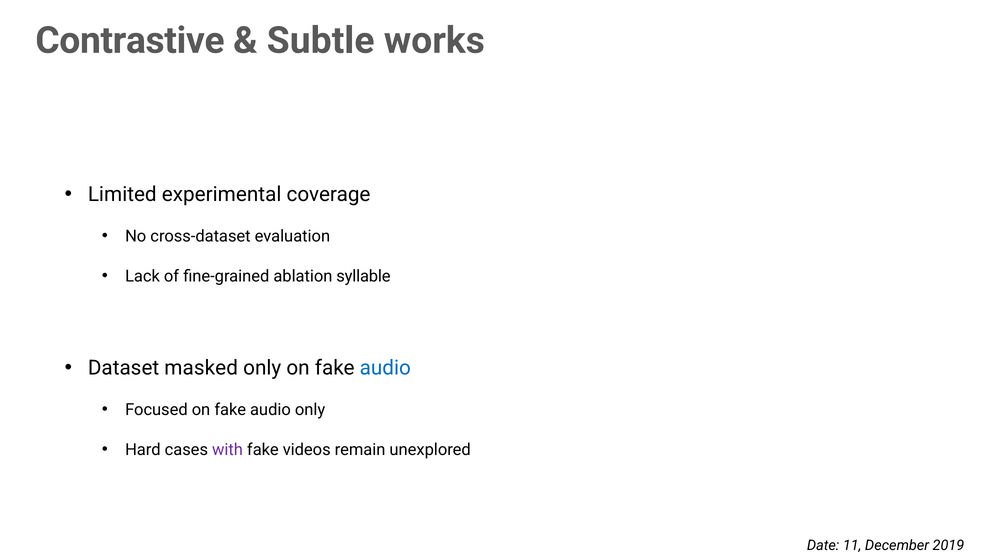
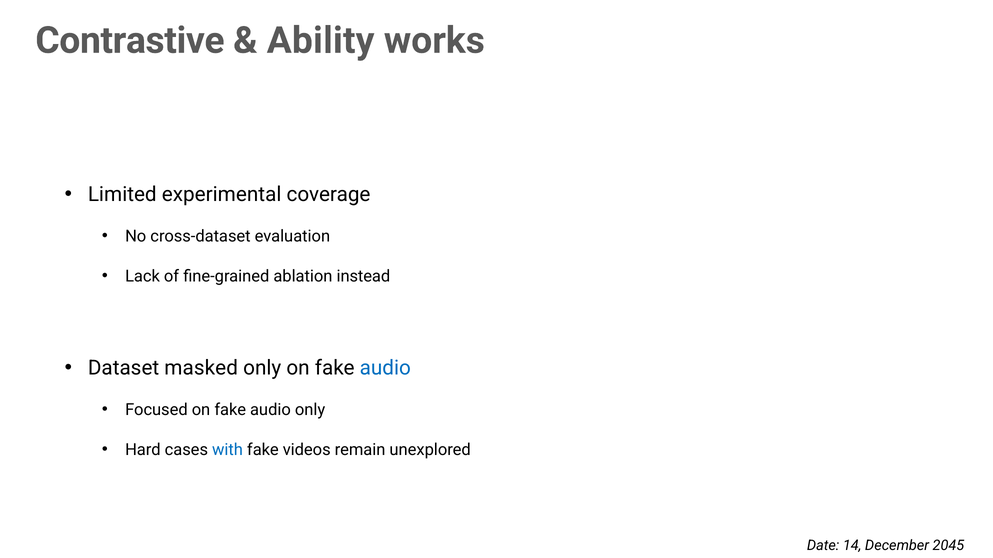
Subtle: Subtle -> Ability (321, 41)
syllable: syllable -> instead (363, 276)
with colour: purple -> blue (227, 450)
11: 11 -> 14 (852, 546)
2019: 2019 -> 2045 (948, 546)
